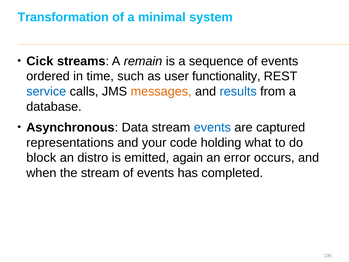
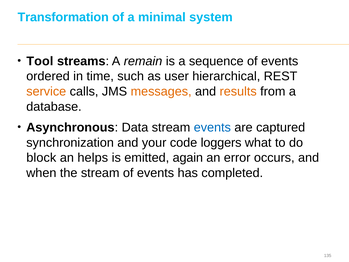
Cick: Cick -> Tool (40, 61)
functionality: functionality -> hierarchical (226, 76)
service colour: blue -> orange (46, 91)
results colour: blue -> orange (238, 91)
representations: representations -> synchronization (70, 143)
holding: holding -> loggers (221, 143)
distro: distro -> helps (93, 158)
